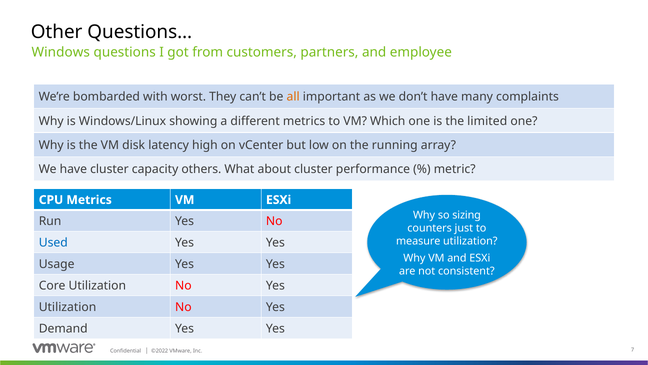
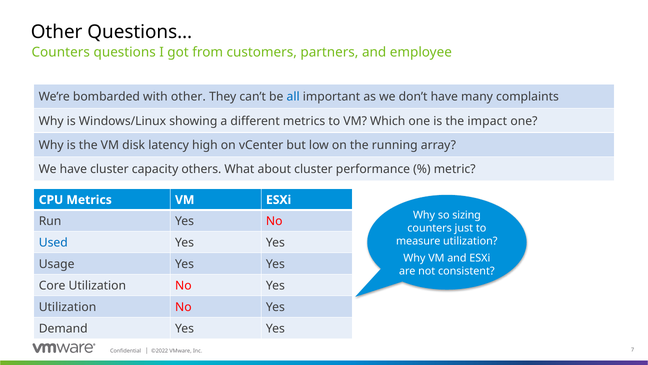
Windows: Windows -> Counters (61, 52)
with worst: worst -> other (188, 97)
all colour: orange -> blue (293, 97)
limited: limited -> impact (487, 121)
